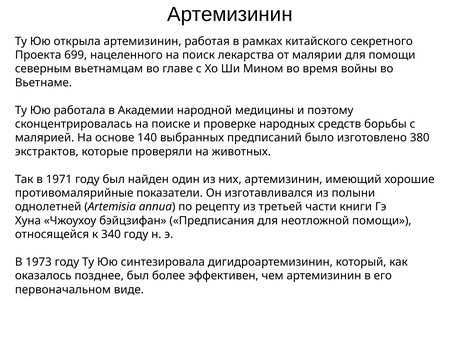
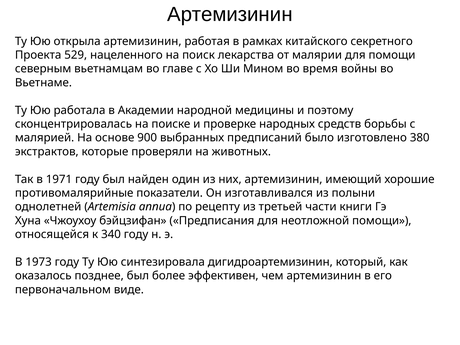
699: 699 -> 529 (76, 55)
140: 140 -> 900 (147, 138)
